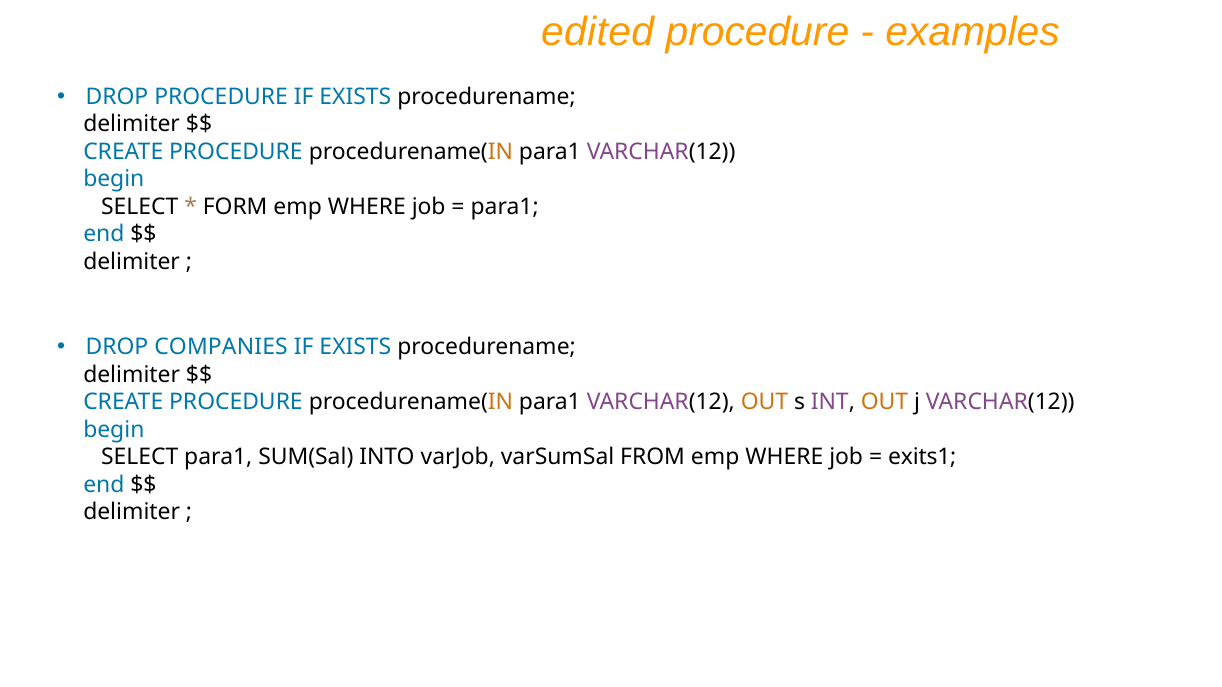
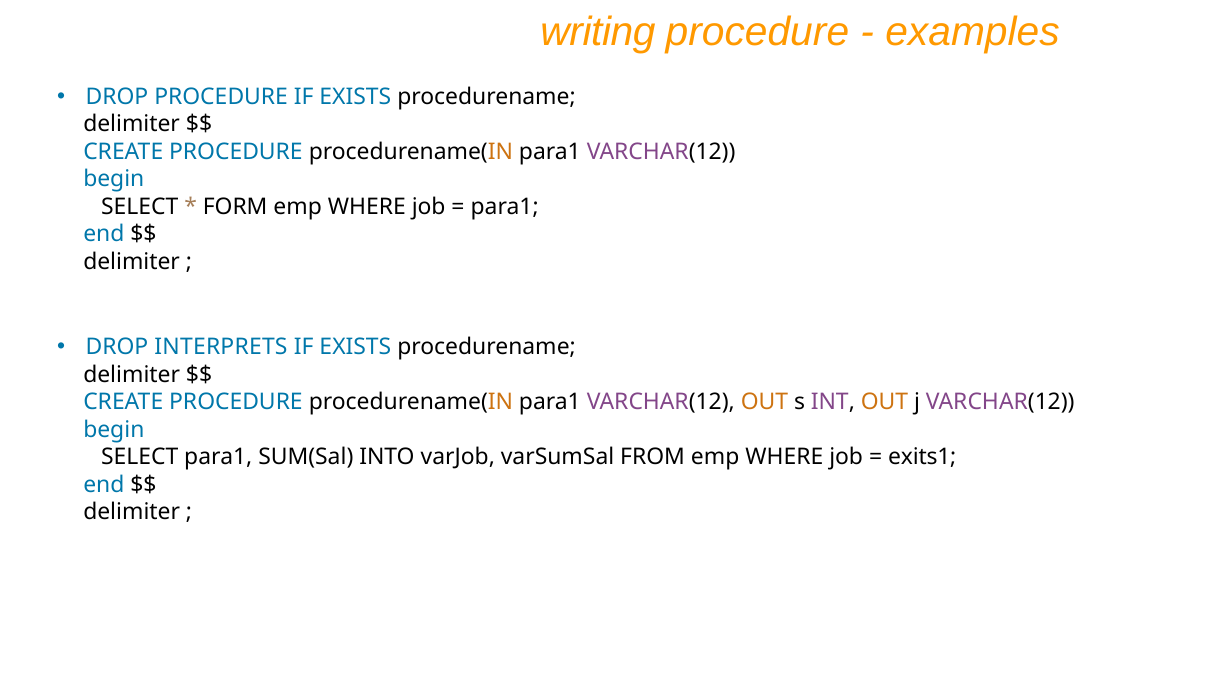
edited: edited -> writing (598, 32)
COMPANIES: COMPANIES -> INTERPRETS (221, 348)
